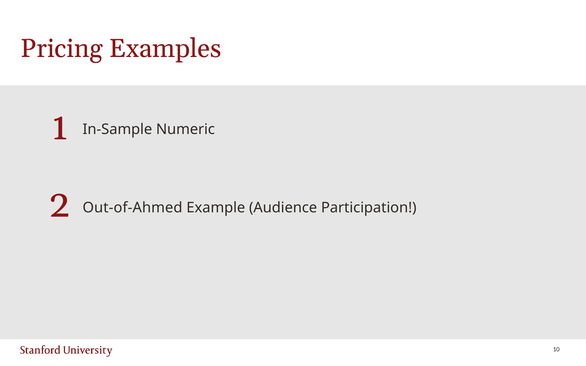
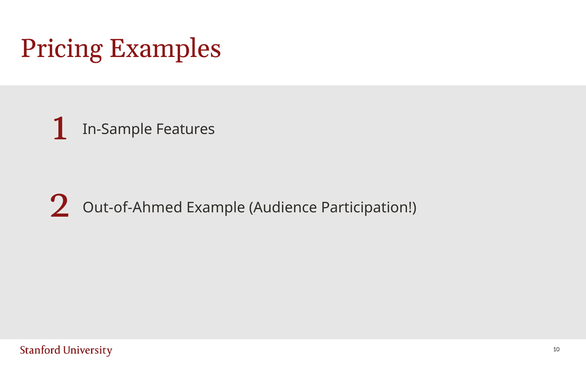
Numeric: Numeric -> Features (186, 129)
